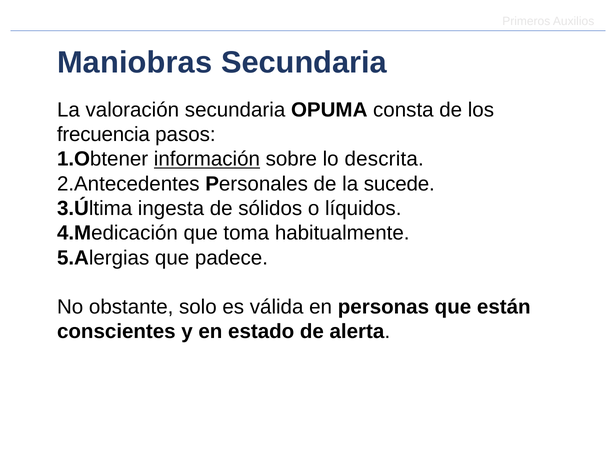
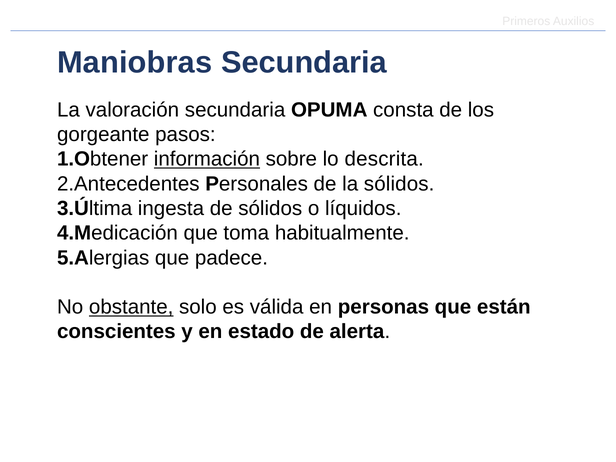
frecuencia: frecuencia -> gorgeante (103, 135)
la sucede: sucede -> sólidos (399, 184)
obstante underline: none -> present (131, 307)
